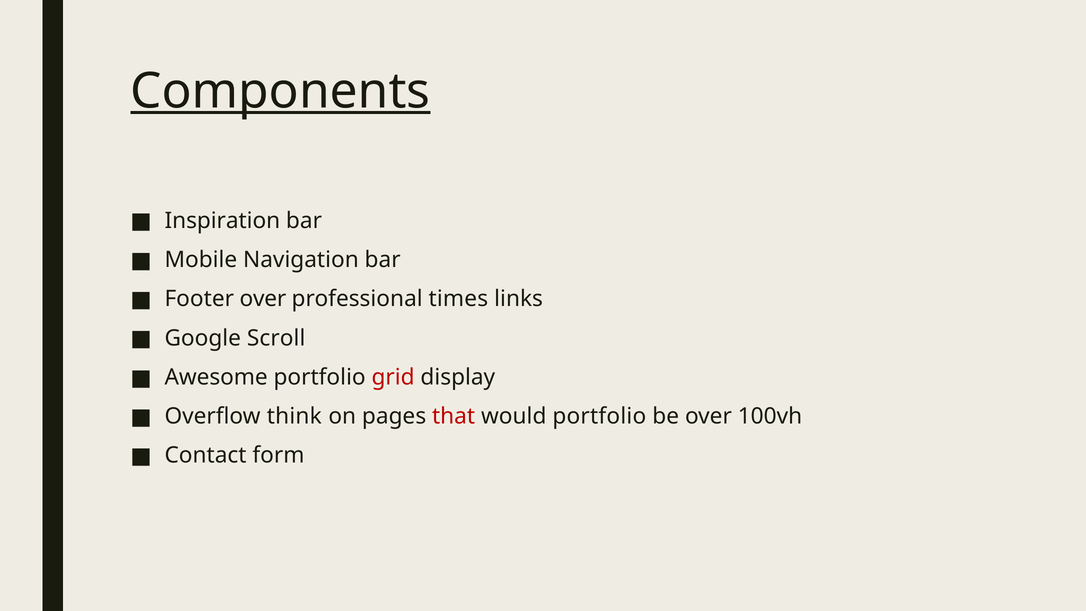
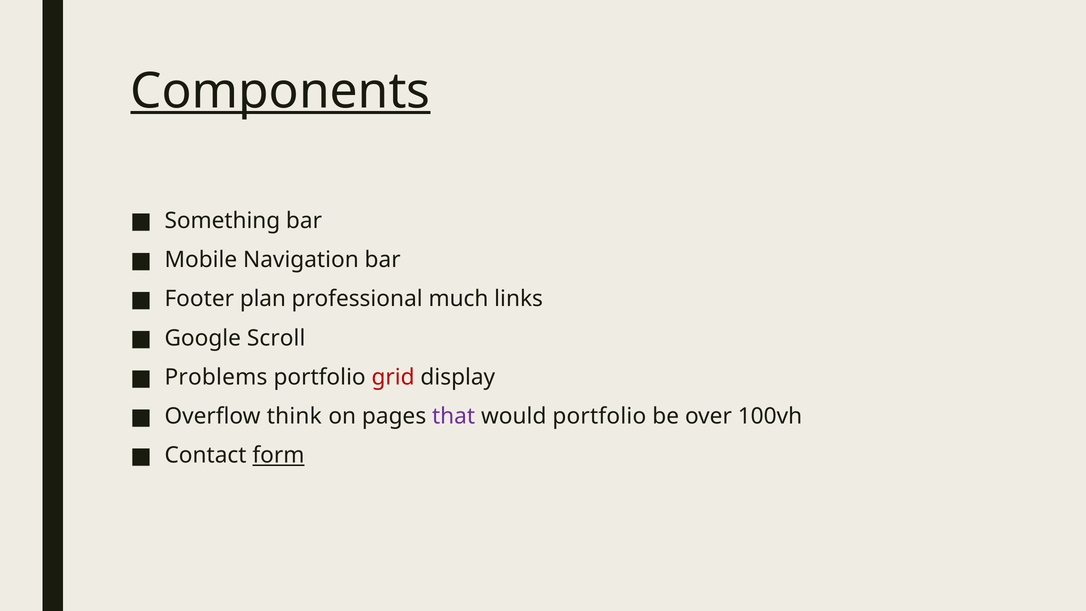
Inspiration: Inspiration -> Something (222, 221)
Footer over: over -> plan (263, 299)
times: times -> much (458, 299)
Awesome: Awesome -> Problems (216, 377)
that colour: red -> purple (454, 416)
form underline: none -> present (278, 455)
